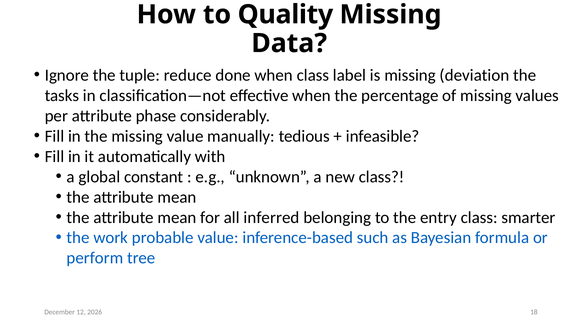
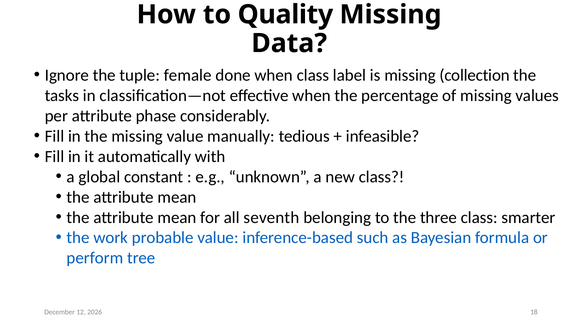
reduce: reduce -> female (188, 75)
deviation: deviation -> collection (475, 75)
inferred: inferred -> seventh (271, 218)
entry: entry -> three (439, 218)
